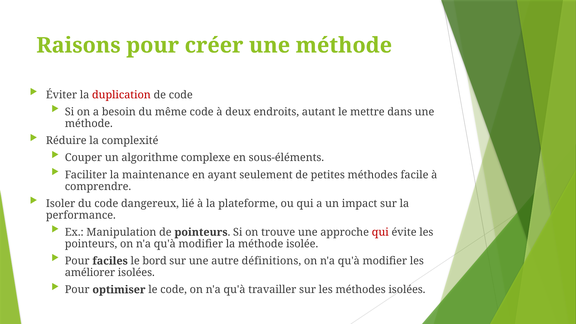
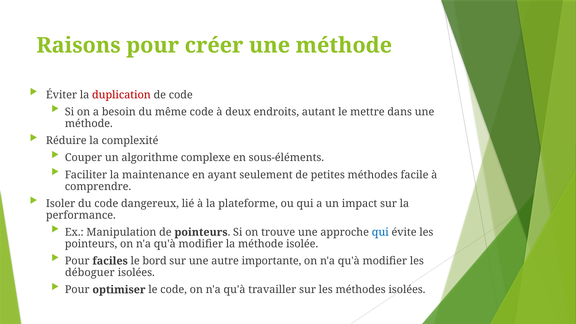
qui colour: red -> blue (380, 232)
définitions: définitions -> importante (271, 261)
améliorer: améliorer -> déboguer (90, 273)
